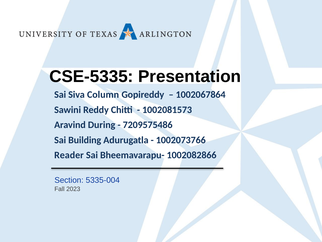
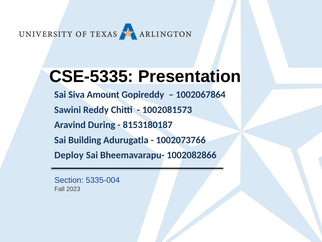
Column: Column -> Amount (103, 94)
7209575486: 7209575486 -> 8153180187 (148, 125)
Reader: Reader -> Deploy (69, 155)
